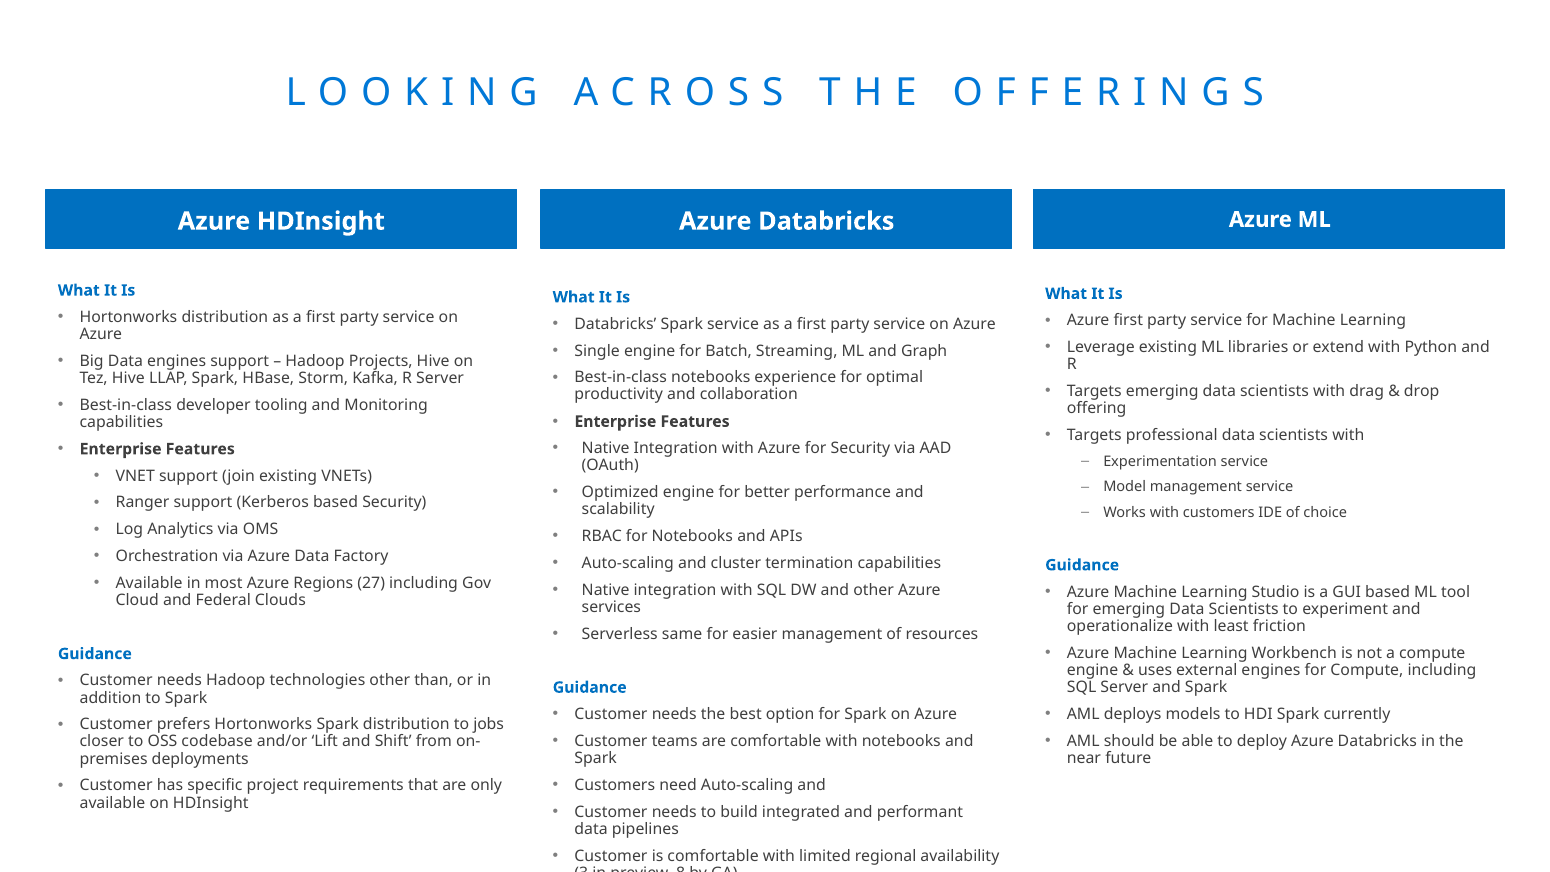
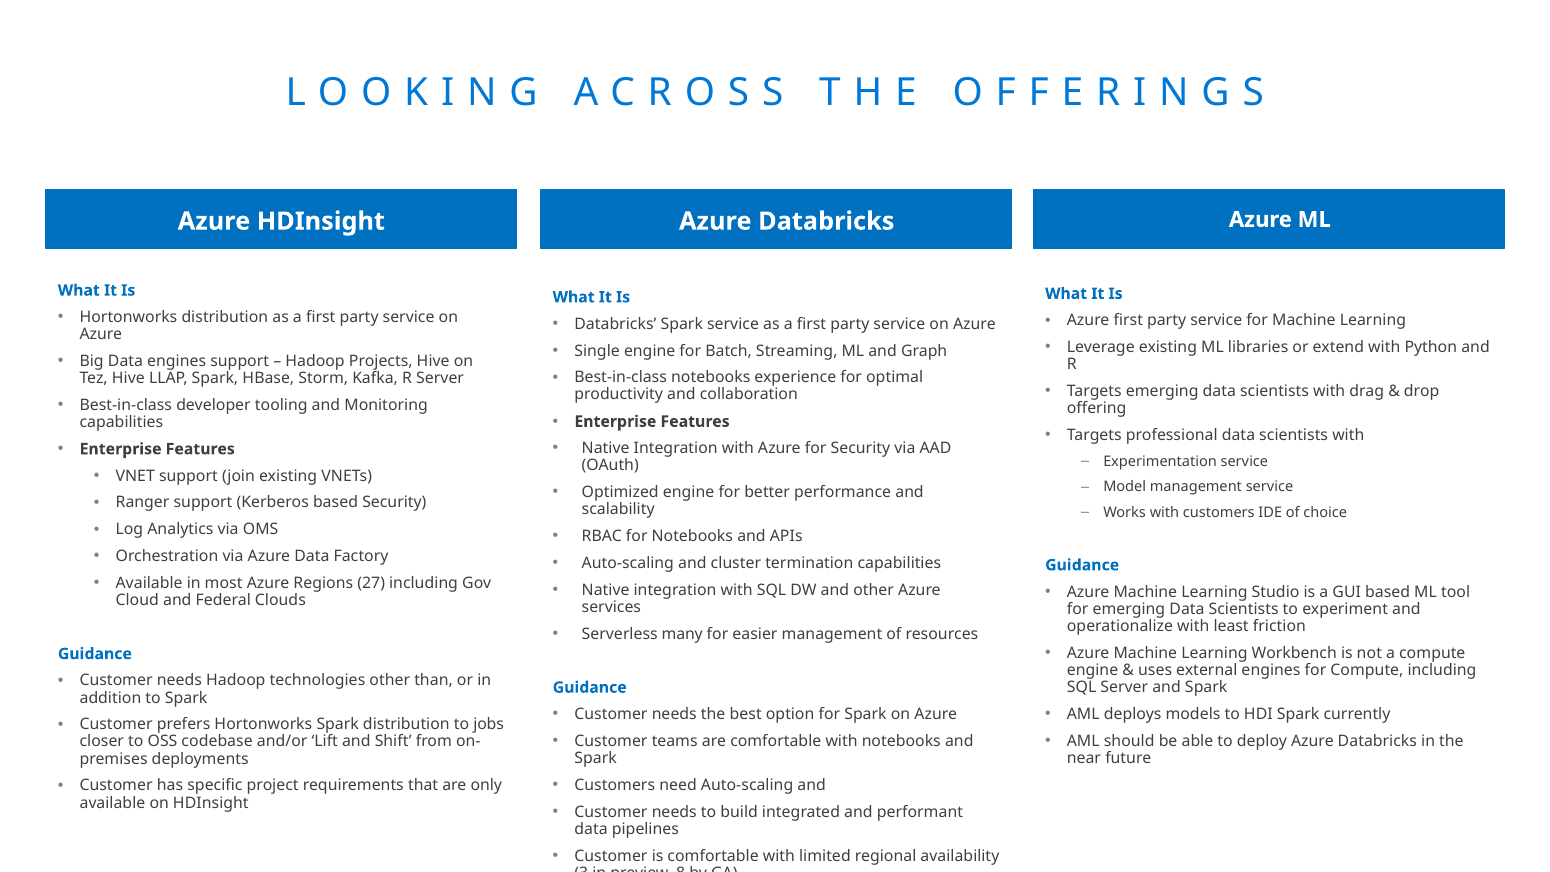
same: same -> many (682, 634)
